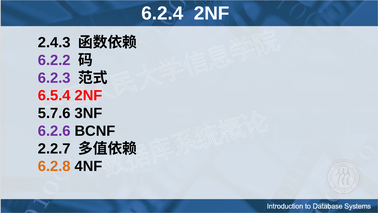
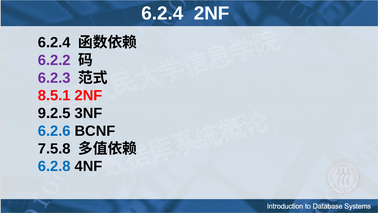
2.4.3: 2.4.3 -> 6.2.4 (54, 42)
6.5.4: 6.5.4 -> 8.5.1 (54, 95)
5.7.6: 5.7.6 -> 9.2.5 (54, 113)
6.2.6 colour: purple -> blue (54, 131)
2.2.7: 2.2.7 -> 7.5.8 (54, 148)
6.2.8 colour: orange -> blue (54, 166)
